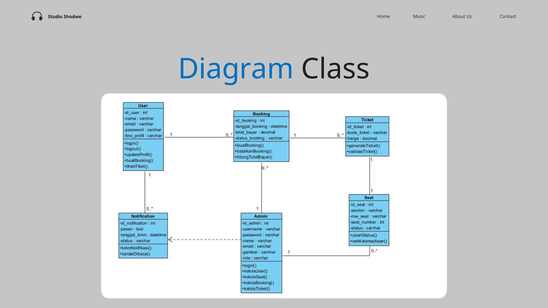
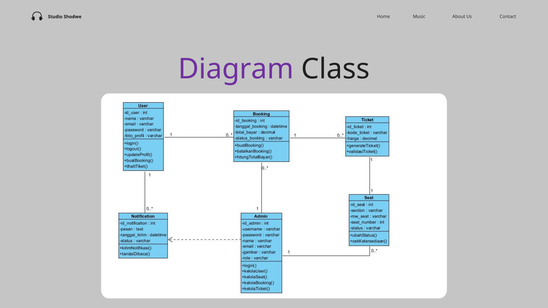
Diagram colour: blue -> purple (236, 69)
